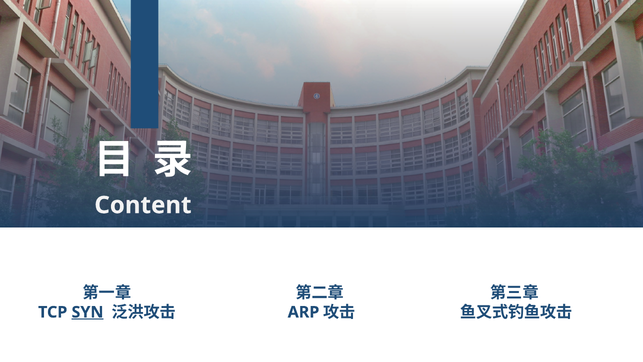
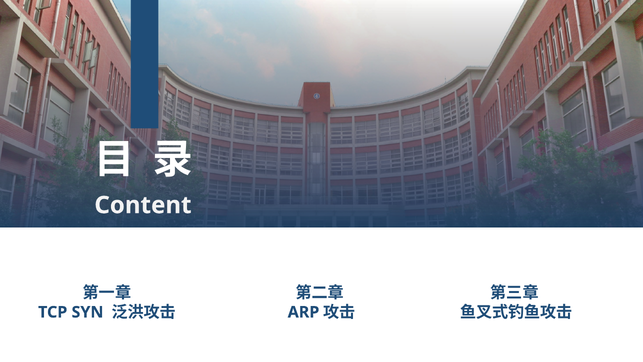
SYN underline: present -> none (88, 312)
